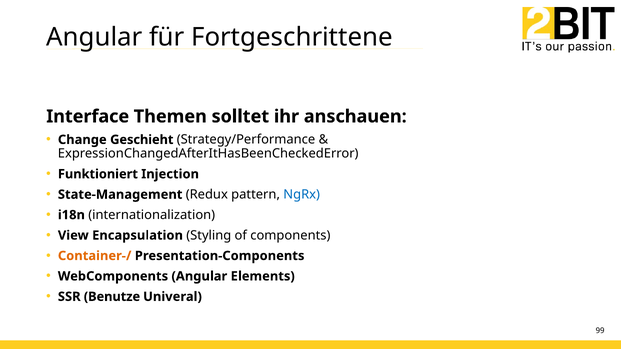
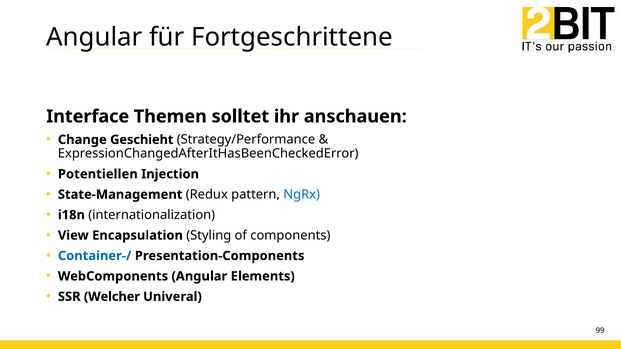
Funktioniert: Funktioniert -> Potentiellen (98, 174)
Container-/ colour: orange -> blue (95, 256)
Benutze: Benutze -> Welcher (112, 297)
